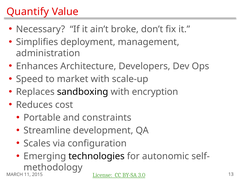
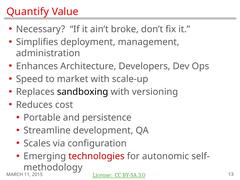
encryption: encryption -> versioning (155, 92)
constraints: constraints -> persistence (107, 118)
technologies colour: black -> red (97, 156)
